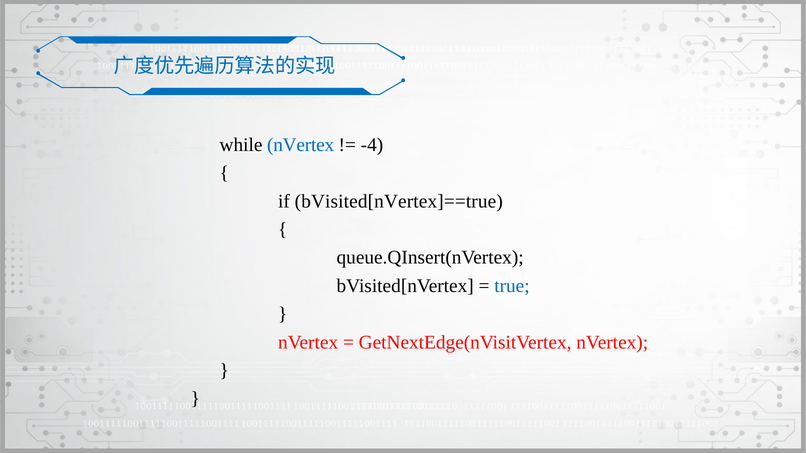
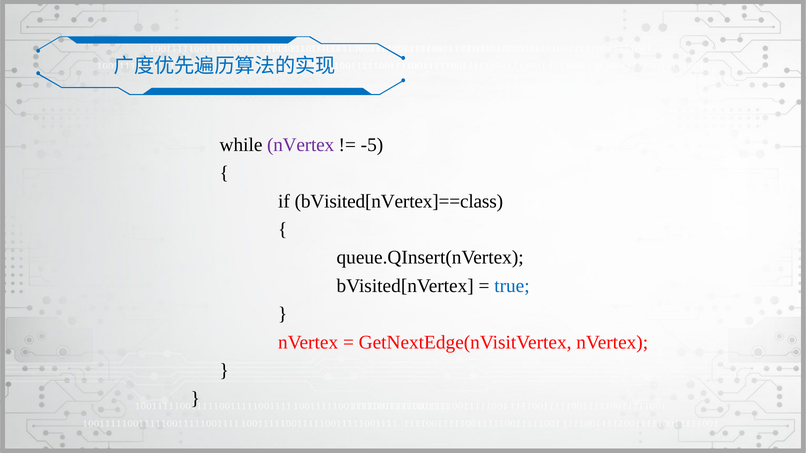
nVertex colour: blue -> purple (301, 145)
-4: -4 -> -5 (372, 145)
bVisited[nVertex]==true: bVisited[nVertex]==true -> bVisited[nVertex]==class (399, 201)
